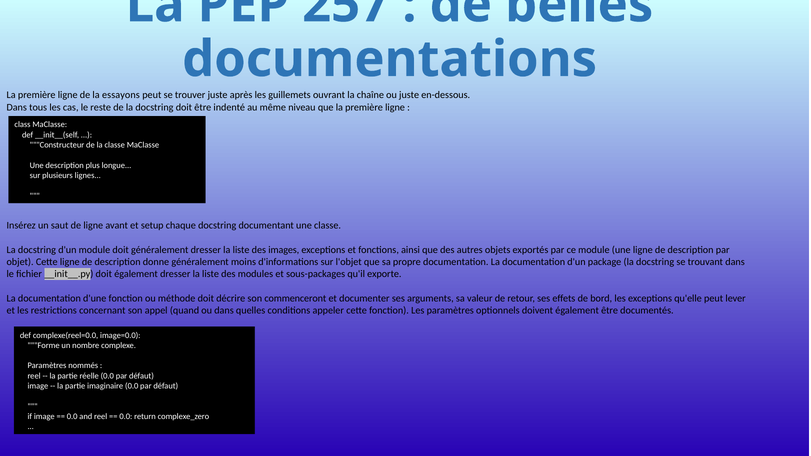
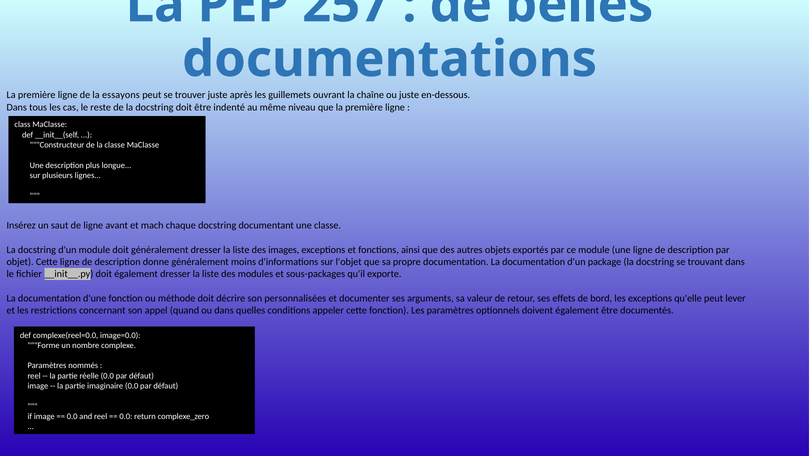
setup: setup -> mach (152, 226)
commenceront: commenceront -> personnalisées (295, 299)
